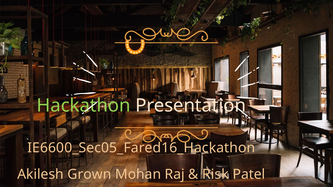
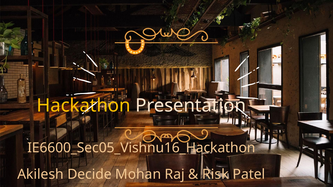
Hackathon colour: light green -> yellow (84, 106)
IE6600_Sec05_Fared16_Hackathon: IE6600_Sec05_Fared16_Hackathon -> IE6600_Sec05_Vishnu16_Hackathon (141, 148)
Grown: Grown -> Decide (90, 175)
